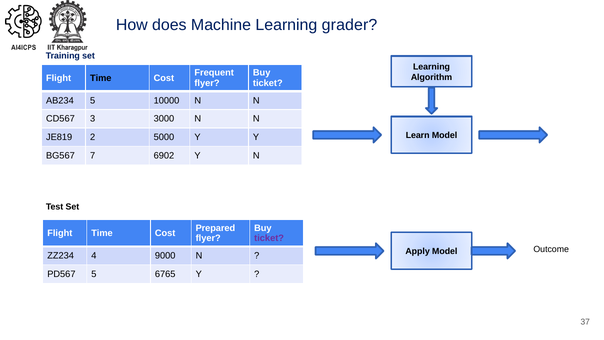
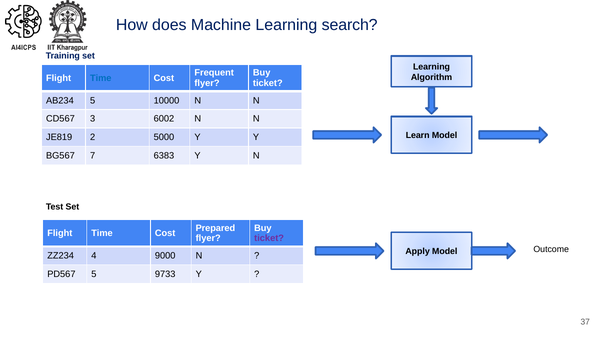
grader: grader -> search (350, 25)
Time colour: black -> blue (101, 78)
3000: 3000 -> 6002 (164, 119)
6902: 6902 -> 6383 (164, 156)
6765: 6765 -> 9733 (165, 274)
